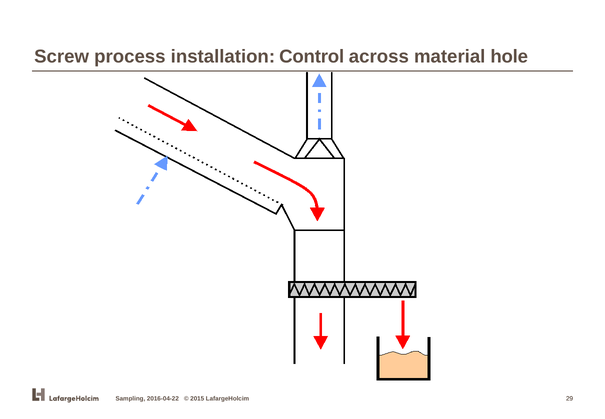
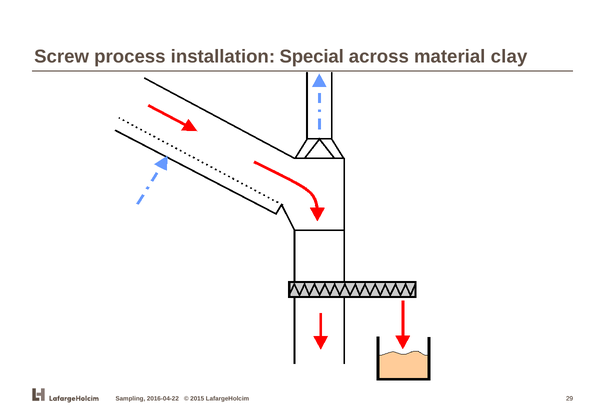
Control: Control -> Special (312, 57)
hole: hole -> clay (509, 57)
